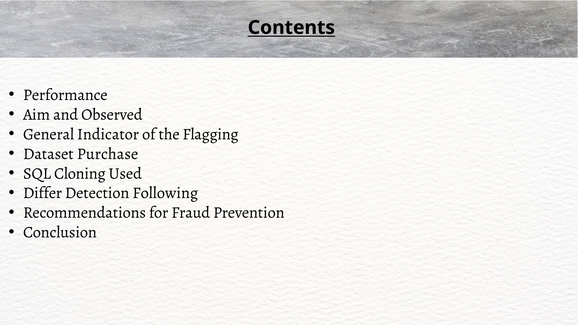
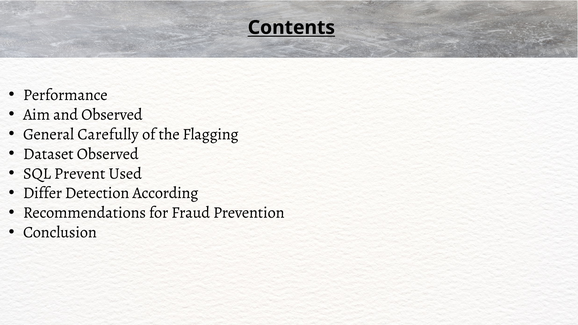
Indicator: Indicator -> Carefully (108, 134)
Dataset Purchase: Purchase -> Observed (108, 154)
Cloning: Cloning -> Prevent (80, 173)
Following: Following -> According (165, 193)
